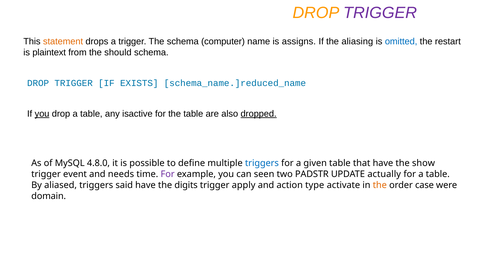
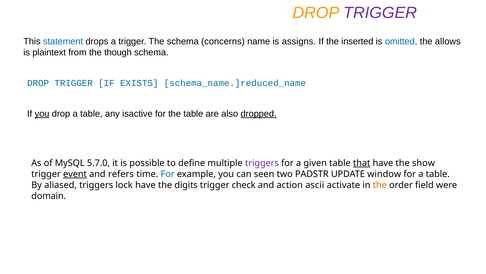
statement colour: orange -> blue (63, 41)
computer: computer -> concerns (223, 41)
aliasing: aliasing -> inserted (357, 41)
restart: restart -> allows (448, 41)
should: should -> though (118, 52)
4.8.0: 4.8.0 -> 5.7.0 (98, 163)
triggers colour: blue -> purple (262, 163)
that underline: none -> present (362, 163)
event underline: none -> present (75, 174)
needs: needs -> refers (121, 174)
For colour: purple -> blue (168, 174)
actually: actually -> window (384, 174)
said: said -> lock (124, 185)
apply: apply -> check (244, 185)
type: type -> ascii (315, 185)
case: case -> field (424, 185)
